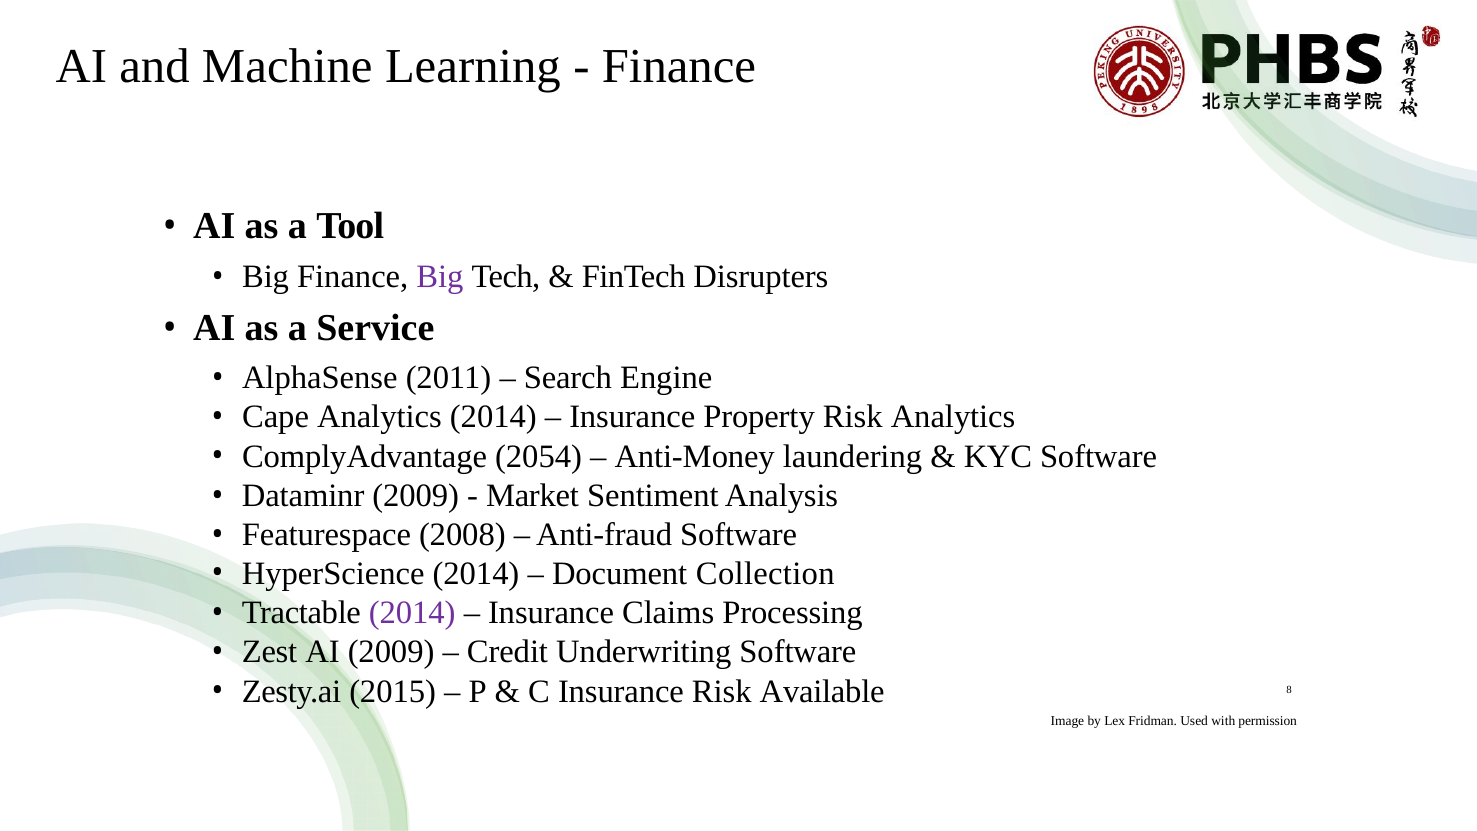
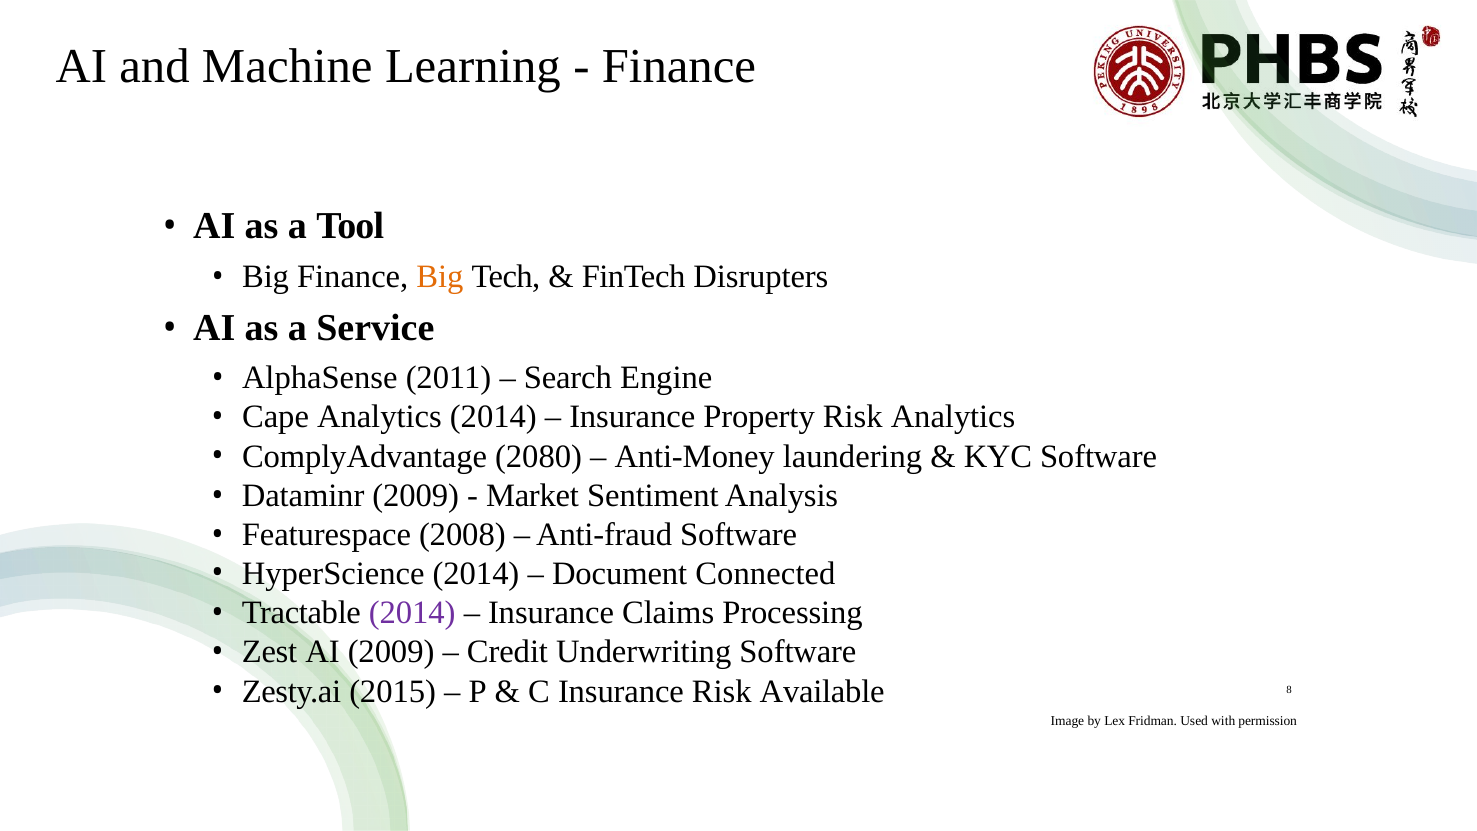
Big colour: purple -> orange (440, 277)
2054: 2054 -> 2080 (539, 456)
Collection: Collection -> Connected (765, 573)
